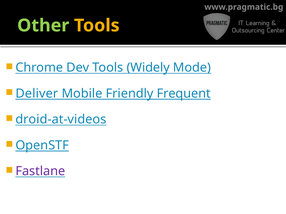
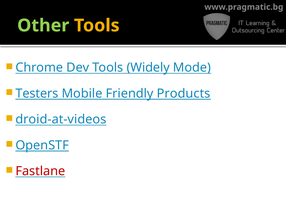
Deliver: Deliver -> Testers (37, 94)
Frequent: Frequent -> Products (184, 94)
Fastlane colour: purple -> red (40, 172)
